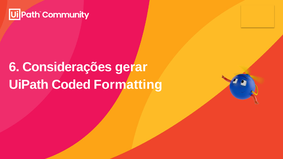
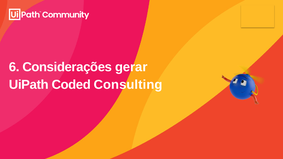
Formatting: Formatting -> Consulting (128, 85)
